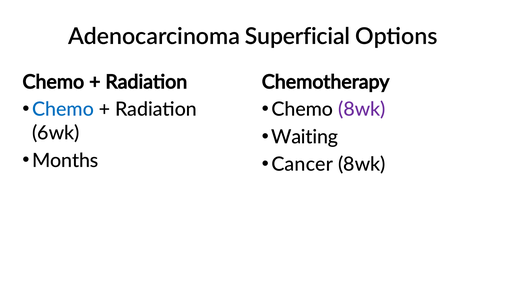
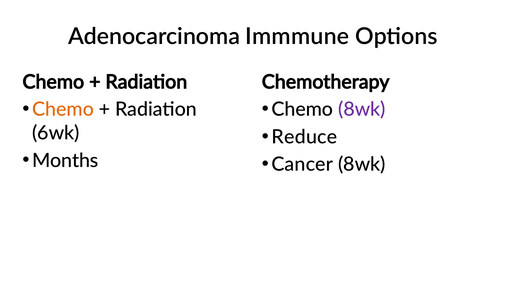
Superficial: Superficial -> Immmune (297, 37)
Chemo colour: blue -> orange (63, 109)
Waiting: Waiting -> Reduce (304, 137)
